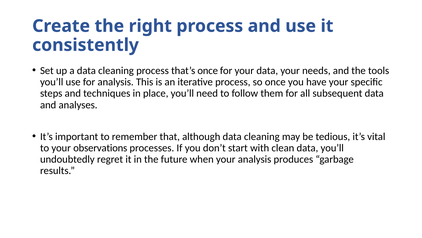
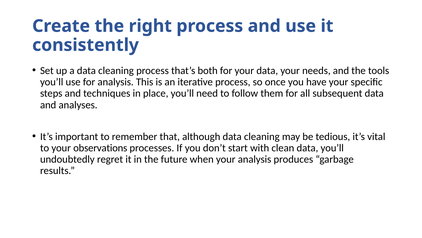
that’s once: once -> both (208, 70)
